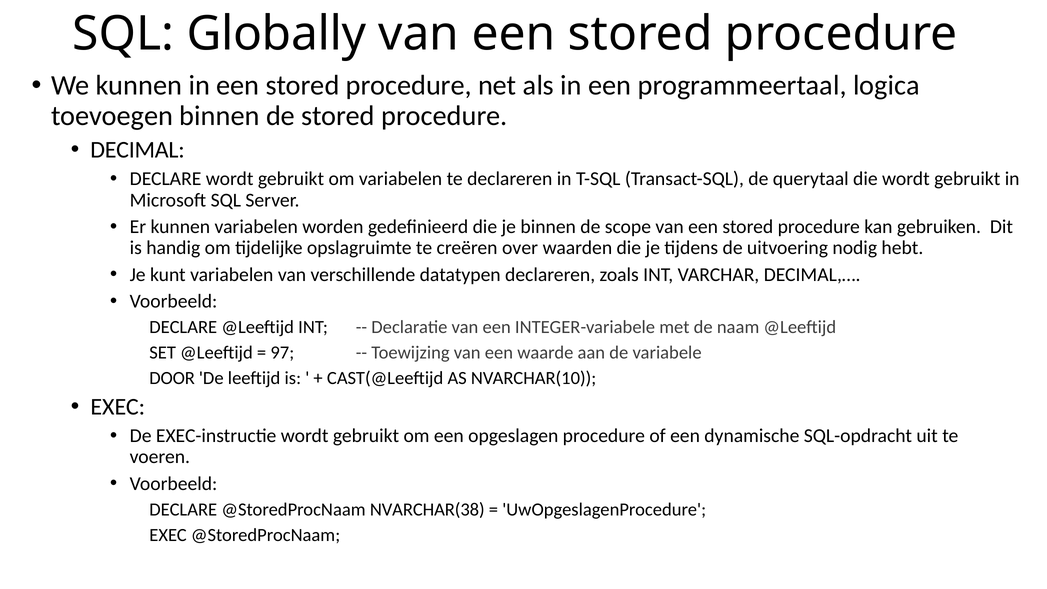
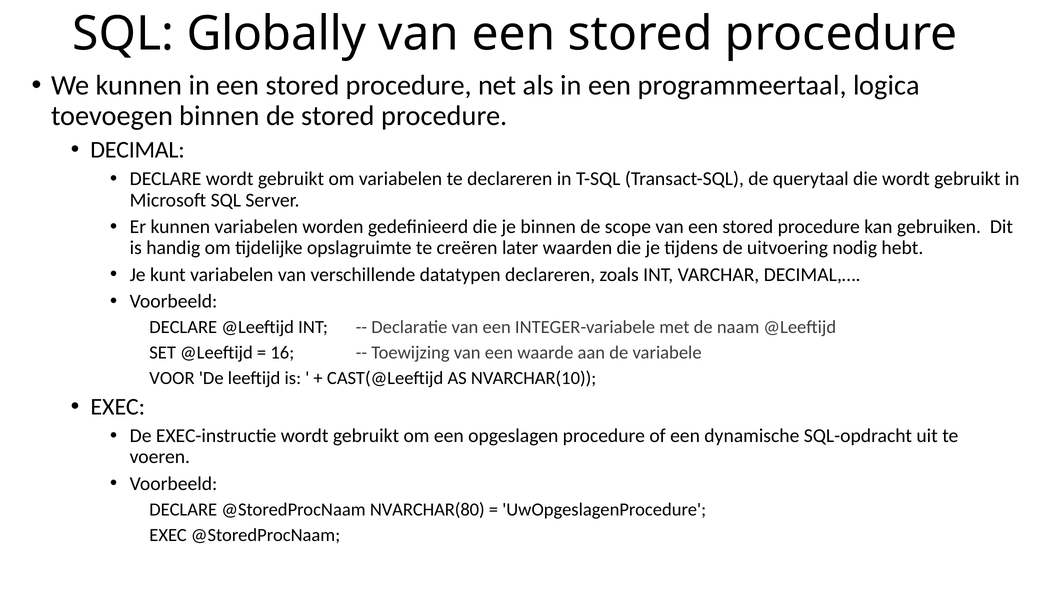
over: over -> later (520, 248)
97: 97 -> 16 (282, 353)
DOOR: DOOR -> VOOR (172, 378)
NVARCHAR(38: NVARCHAR(38 -> NVARCHAR(80 (427, 510)
